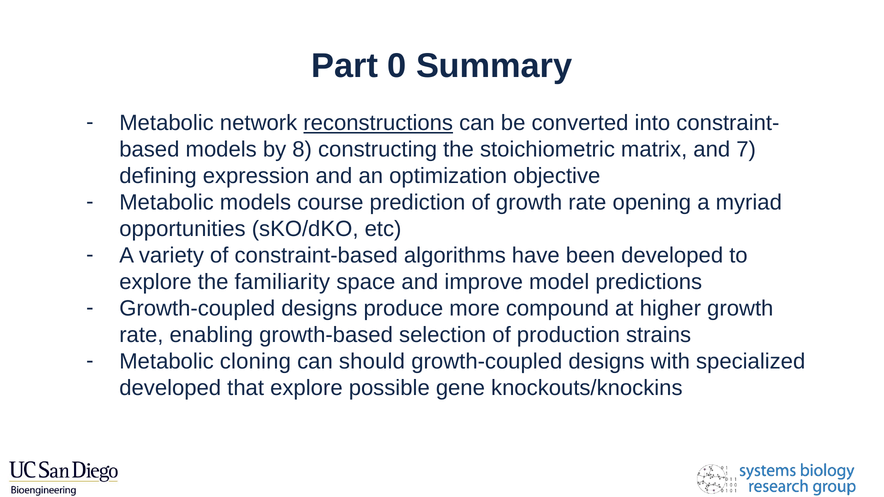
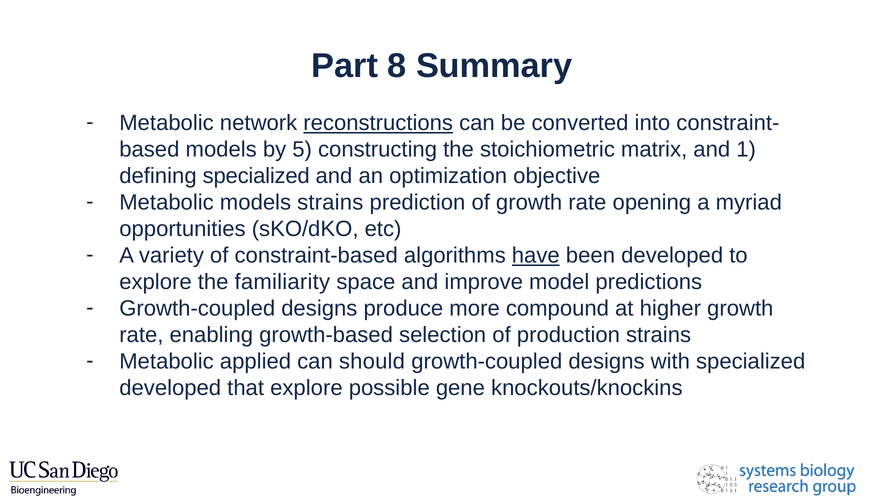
0: 0 -> 8 (397, 66)
8: 8 -> 5 (302, 150)
7: 7 -> 1 (746, 150)
defining expression: expression -> specialized (256, 176)
models course: course -> strains (330, 203)
have underline: none -> present (536, 256)
cloning: cloning -> applied (256, 362)
